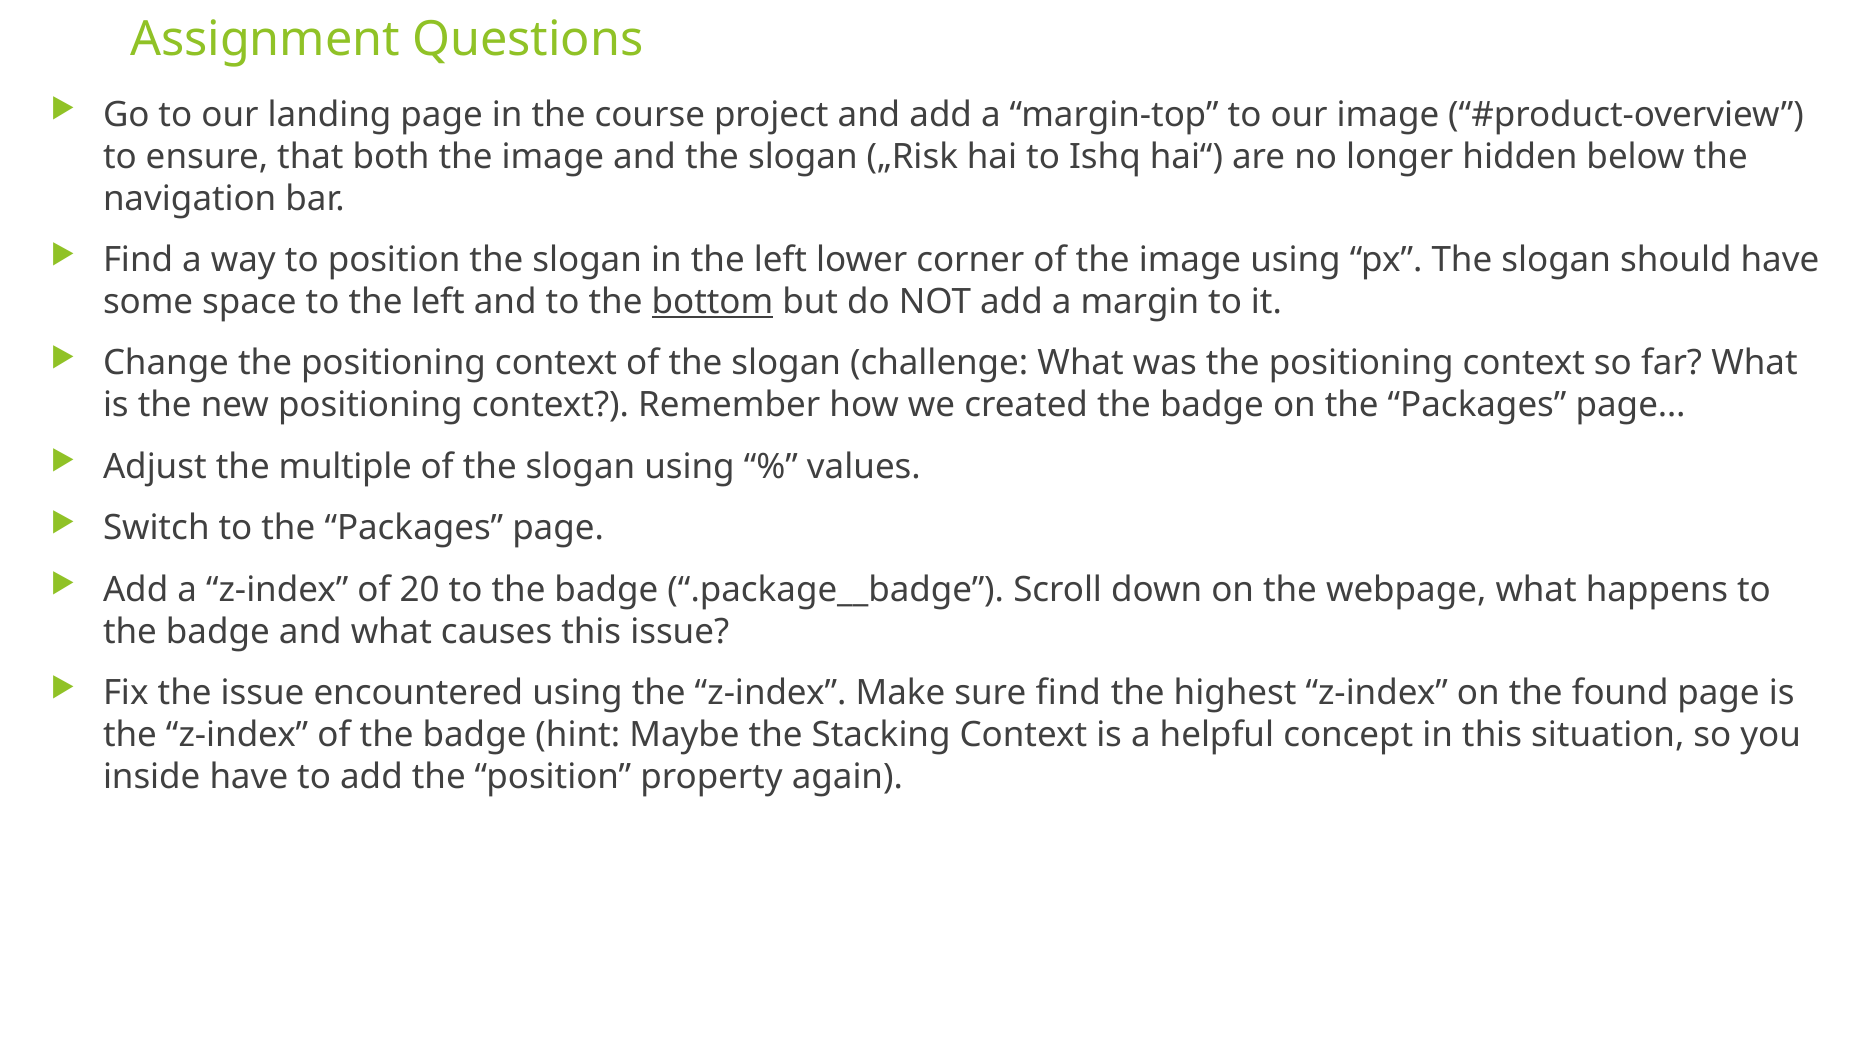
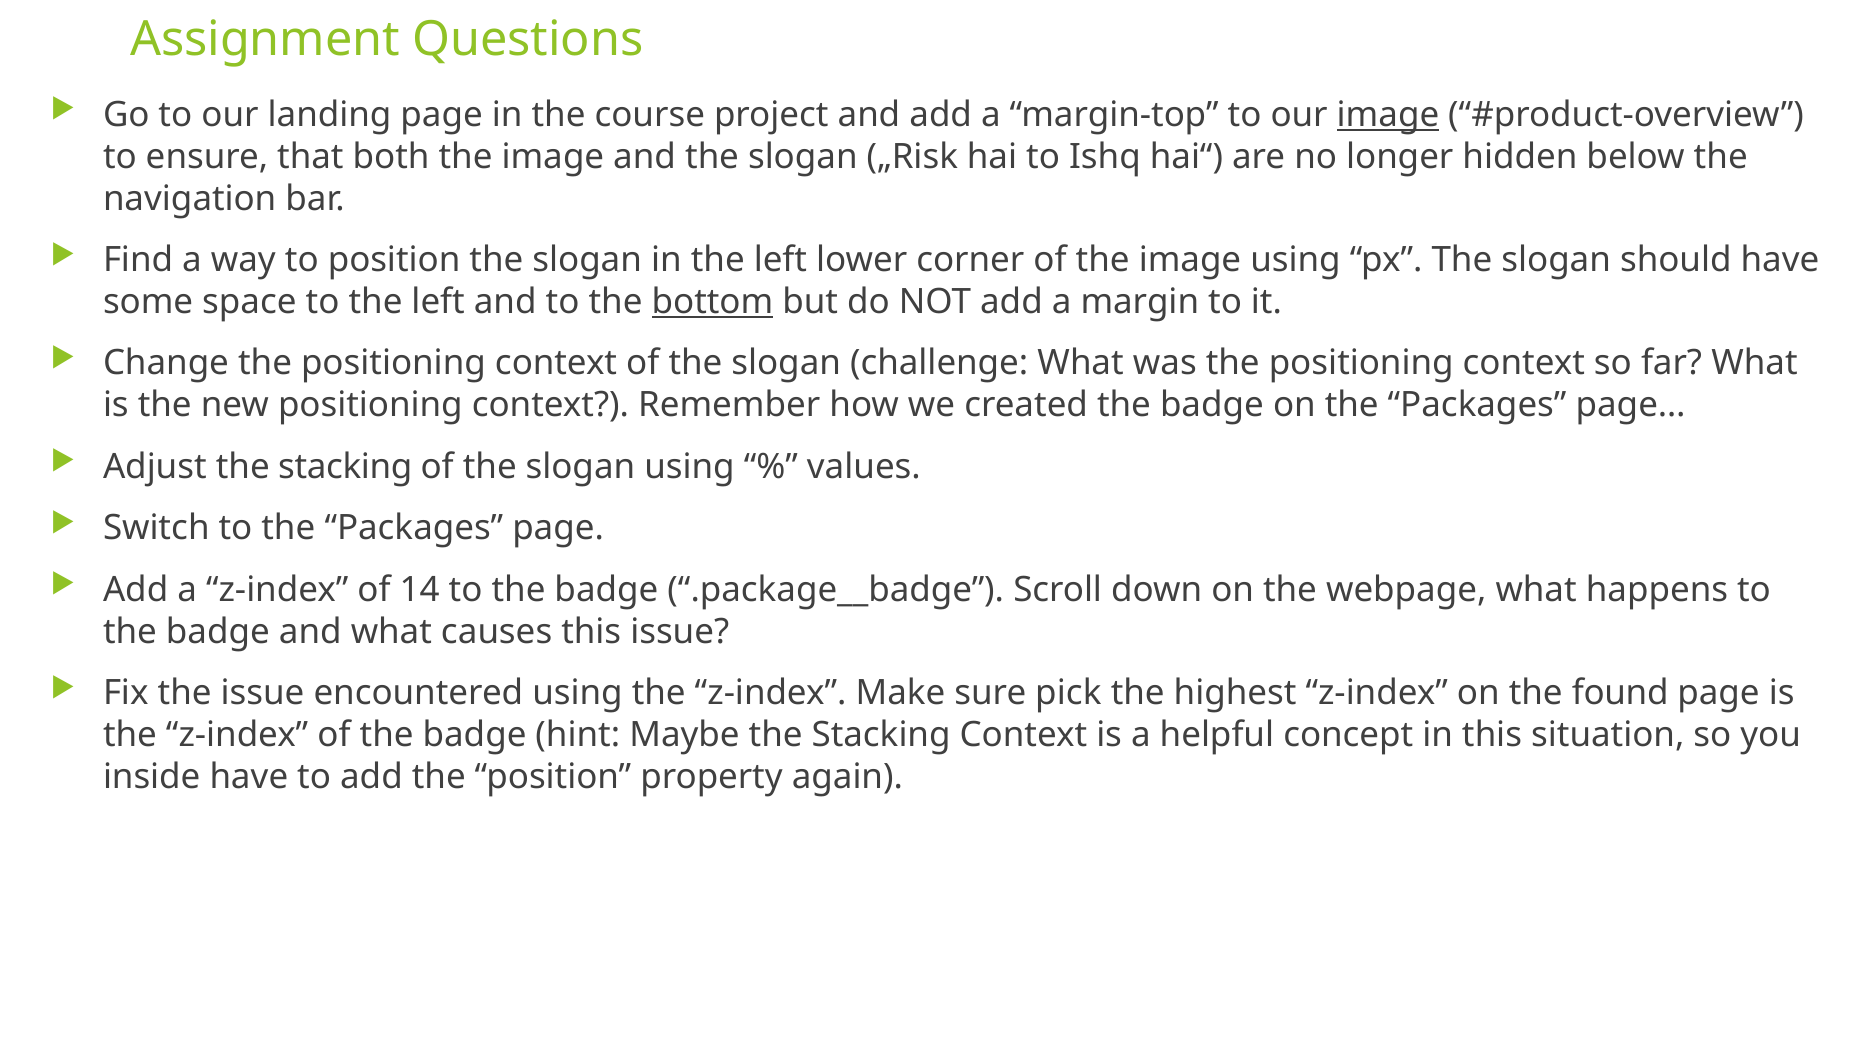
image underline: none -> present (1388, 115)
Adjust the multiple: multiple -> stacking (345, 467)
20: 20 -> 14 (420, 590)
sure find: find -> pick (1068, 693)
